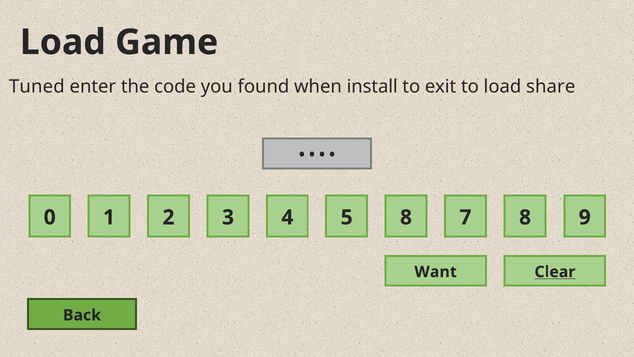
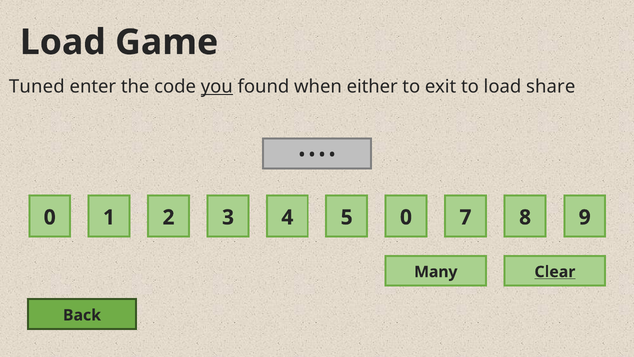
you underline: none -> present (217, 86)
install: install -> either (372, 86)
1 8: 8 -> 0 (406, 217)
Want: Want -> Many (436, 272)
